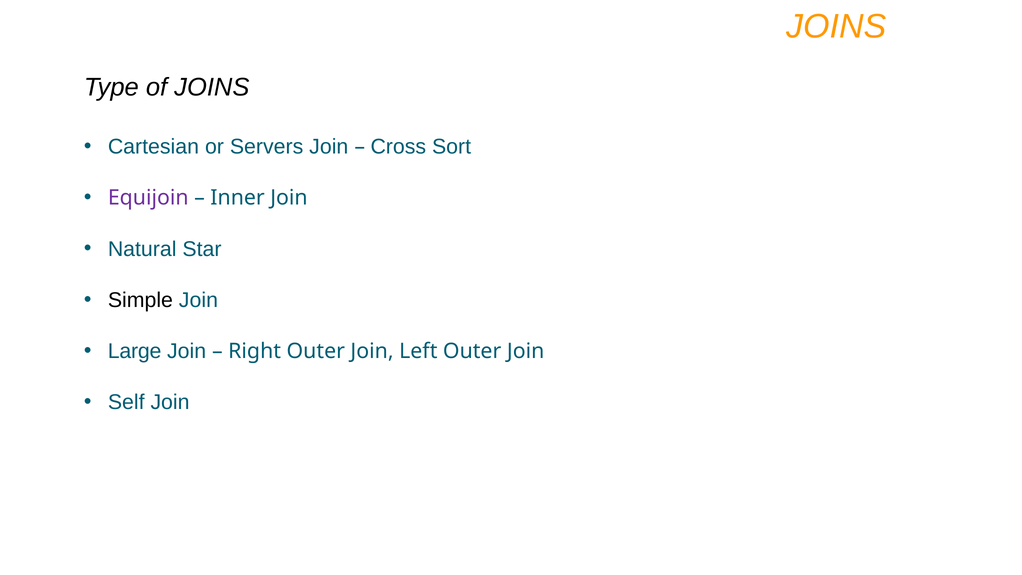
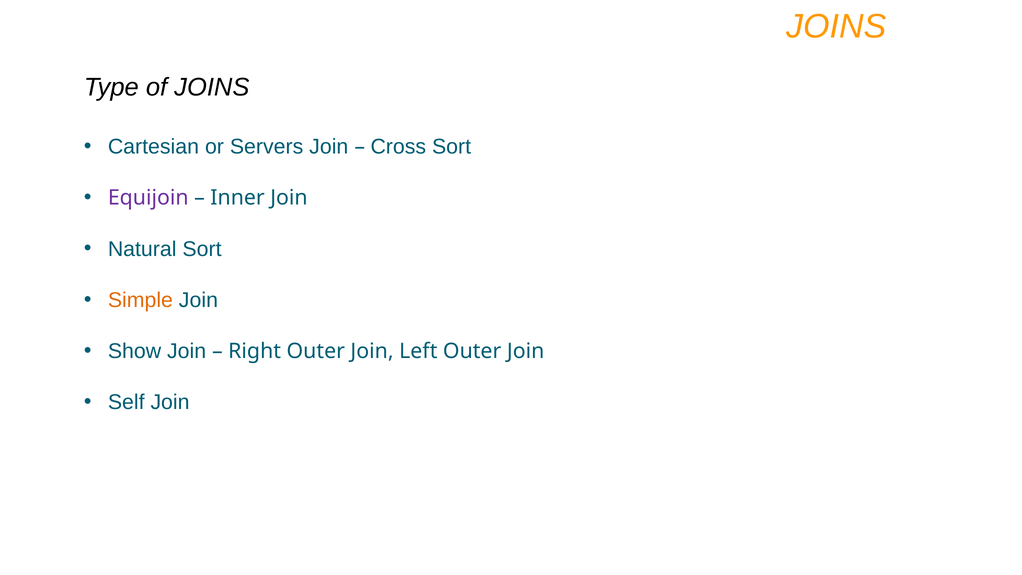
Natural Star: Star -> Sort (202, 249)
Simple colour: black -> orange (140, 300)
Large: Large -> Show (135, 351)
